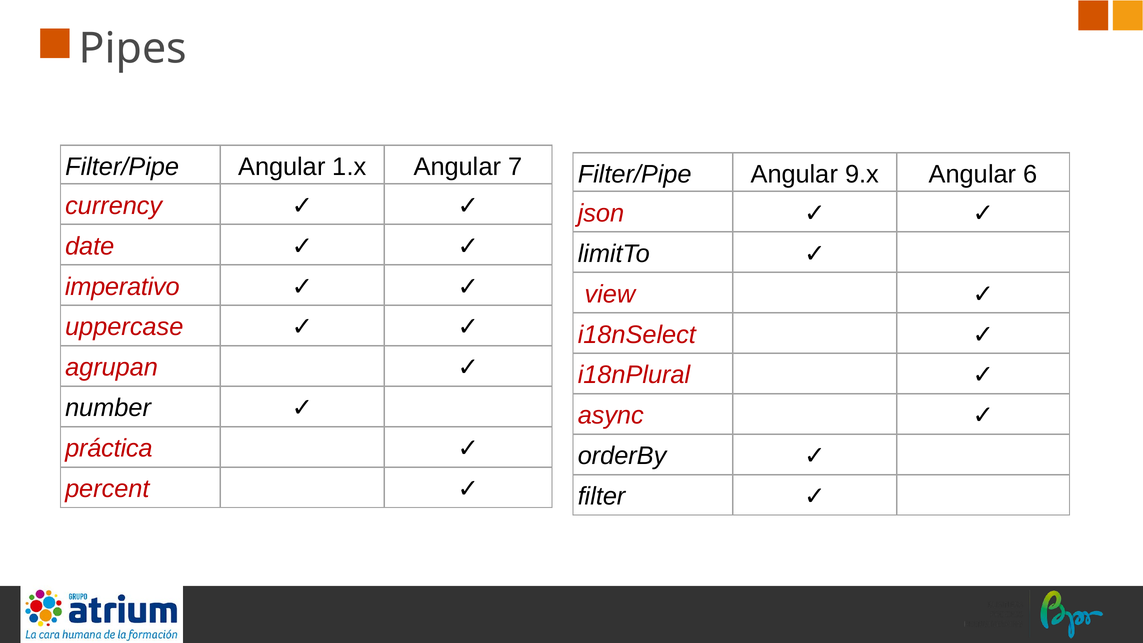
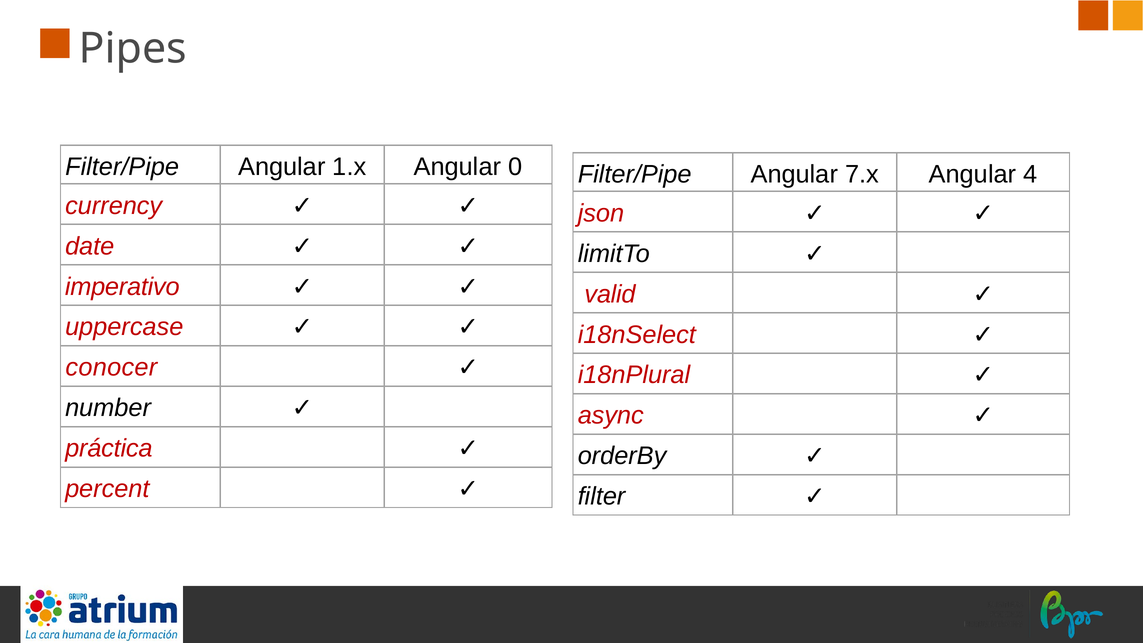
7: 7 -> 0 (515, 167)
9.x: 9.x -> 7.x (862, 174)
6: 6 -> 4 (1030, 174)
view: view -> valid (610, 294)
agrupan: agrupan -> conocer (111, 368)
